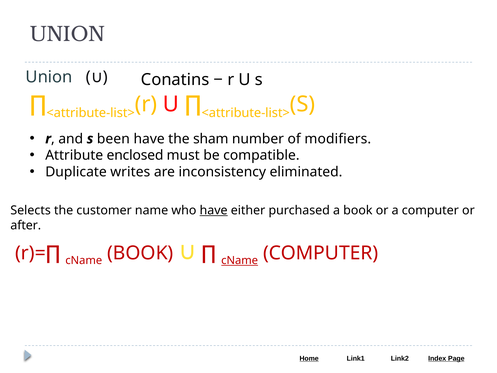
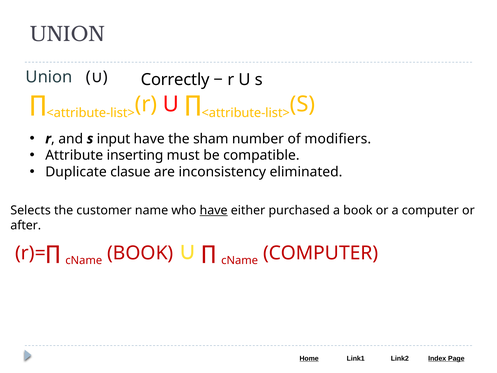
Conatins: Conatins -> Correctly (175, 80)
been: been -> input (113, 139)
enclosed: enclosed -> inserting (135, 155)
writes: writes -> clasue (130, 172)
cName underline: present -> none (240, 260)
